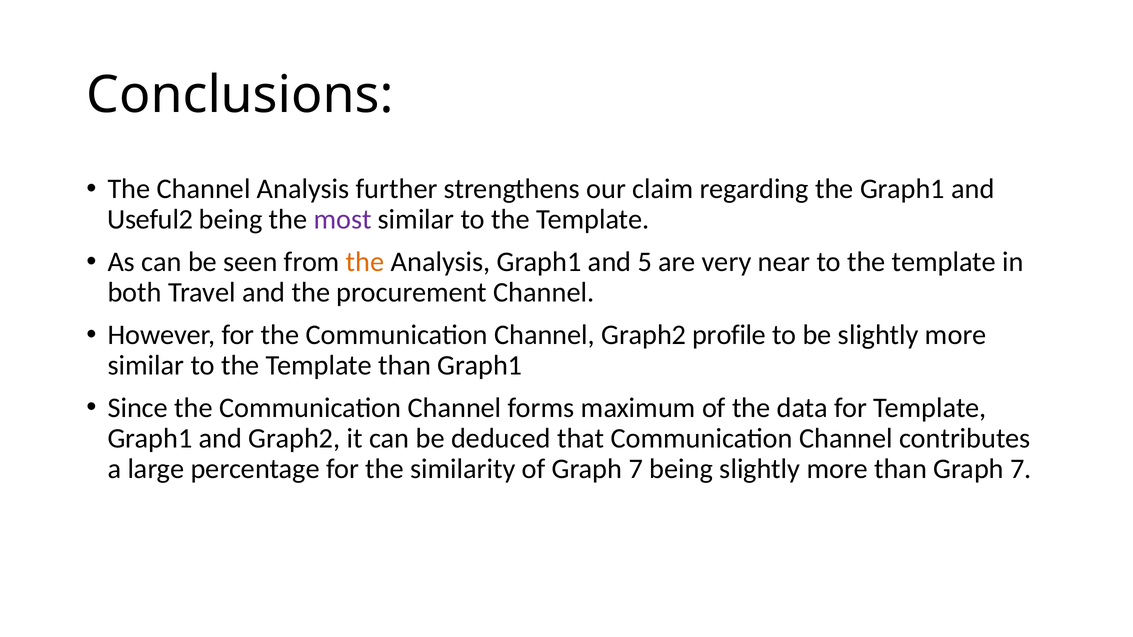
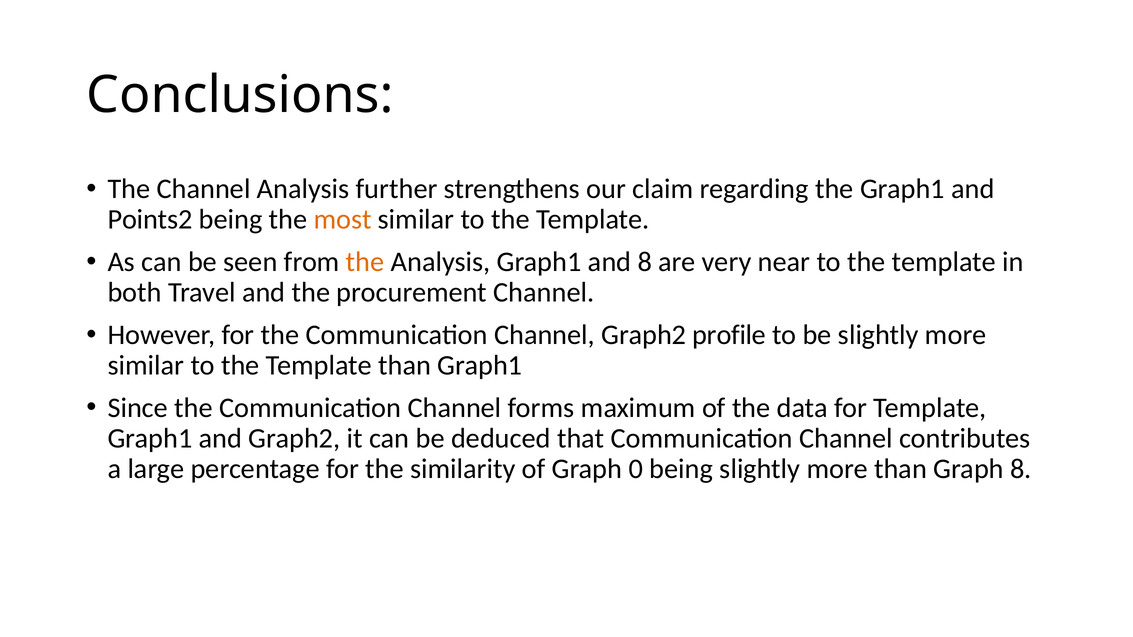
Useful2: Useful2 -> Points2 (150, 220)
most colour: purple -> orange (343, 220)
and 5: 5 -> 8 (645, 262)
of Graph 7: 7 -> 0 (636, 469)
than Graph 7: 7 -> 8 (1021, 469)
